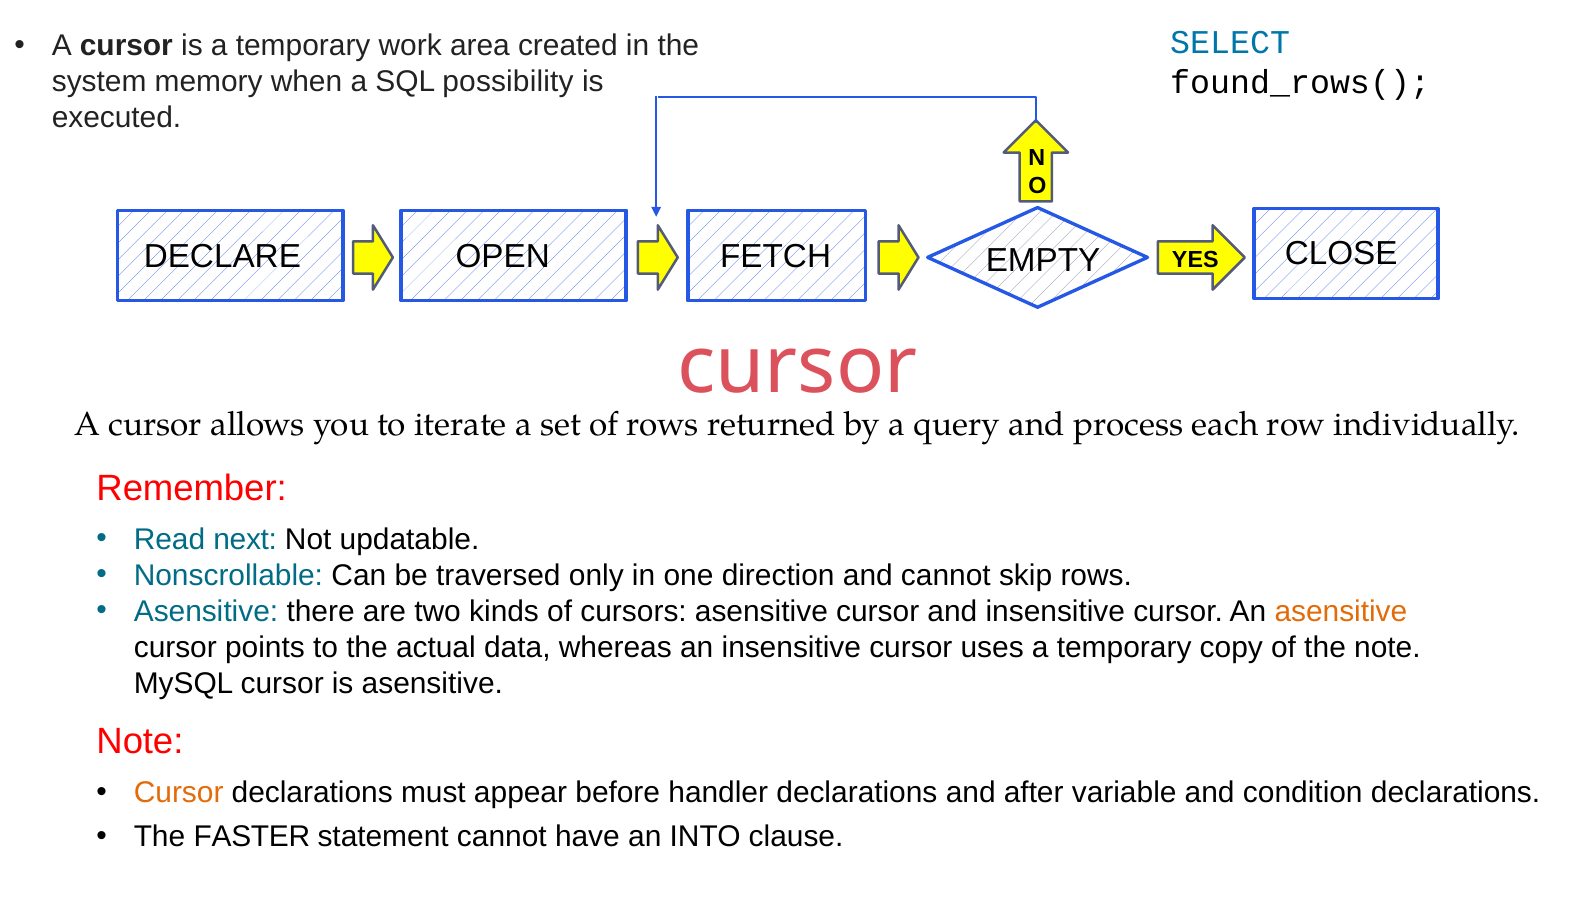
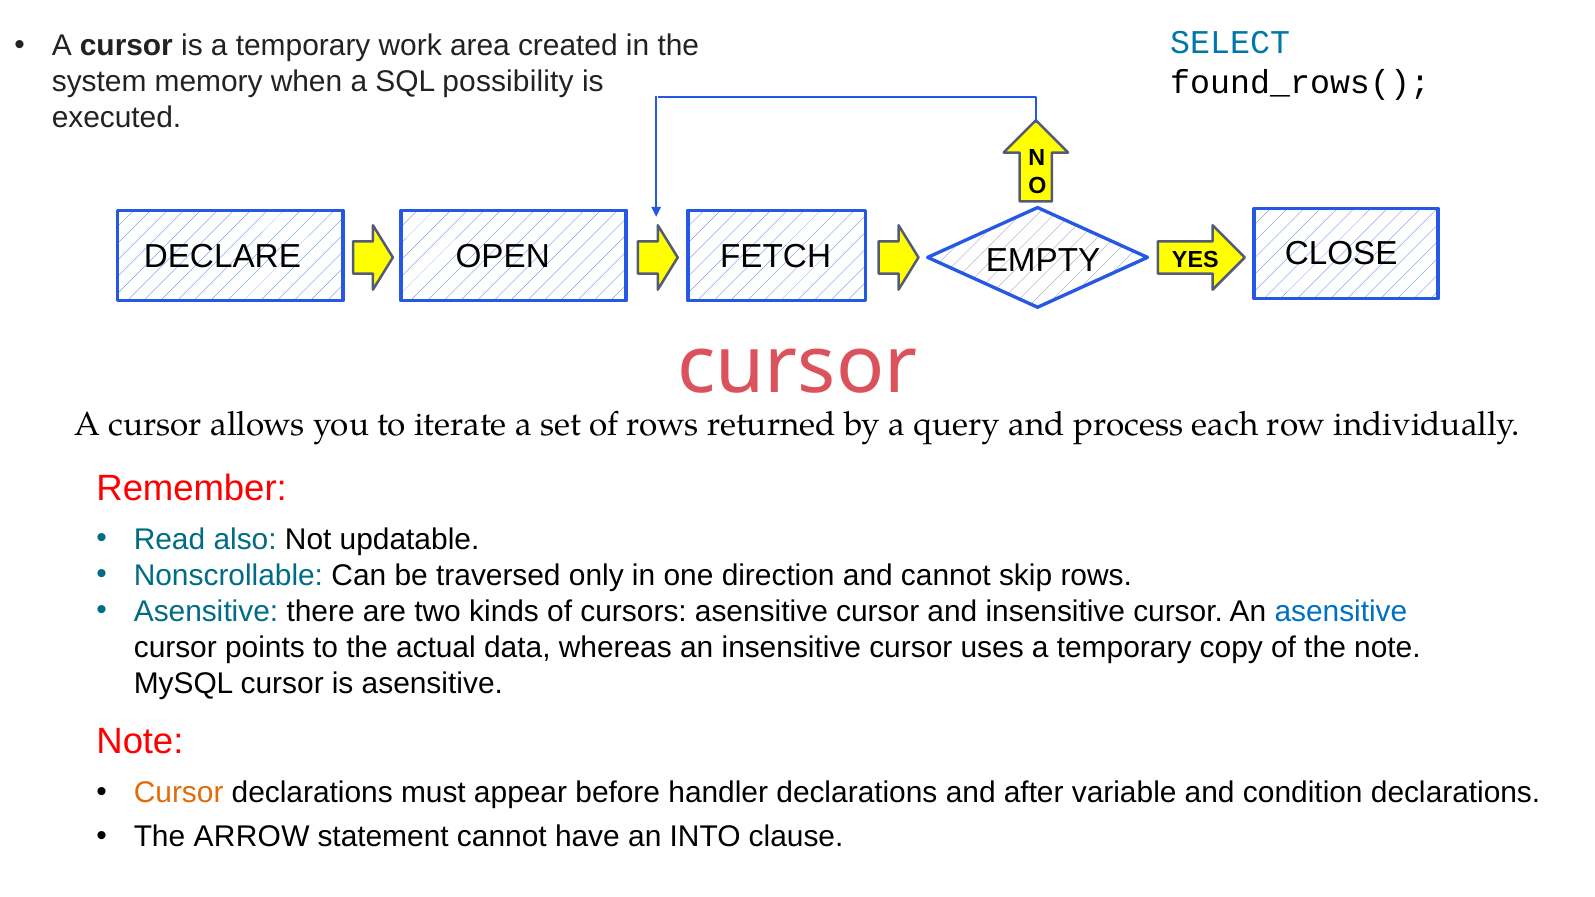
next: next -> also (245, 540)
asensitive colour: orange -> blue (1341, 612)
FASTER: FASTER -> ARROW (252, 837)
